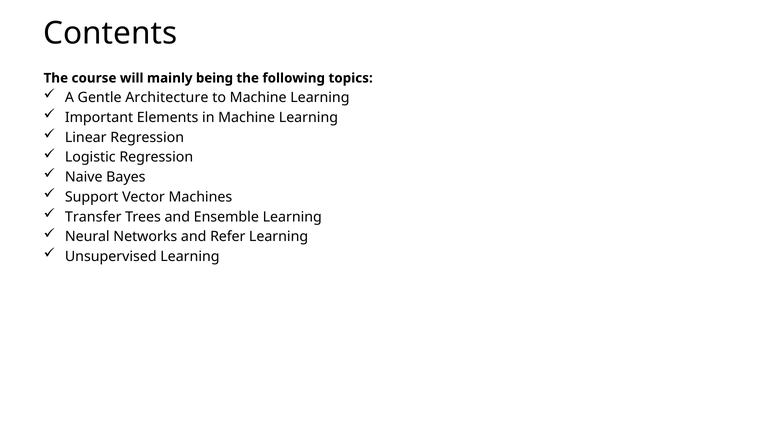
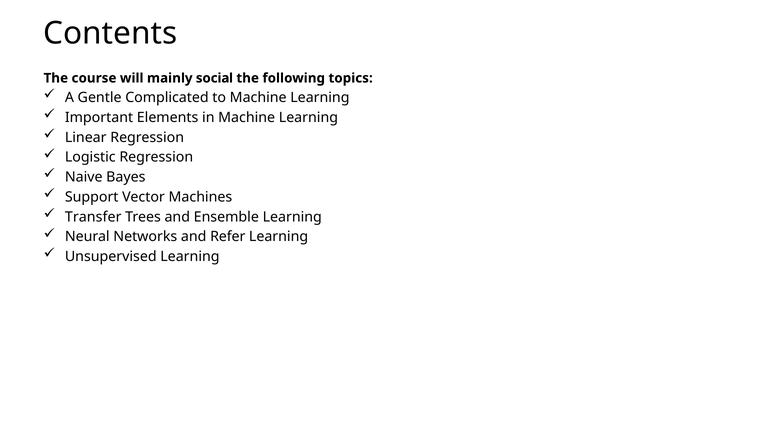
being: being -> social (215, 78)
Architecture: Architecture -> Complicated (167, 98)
